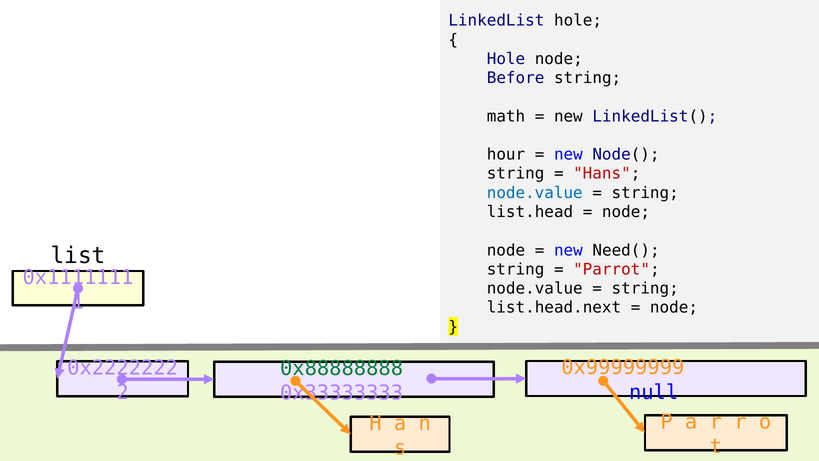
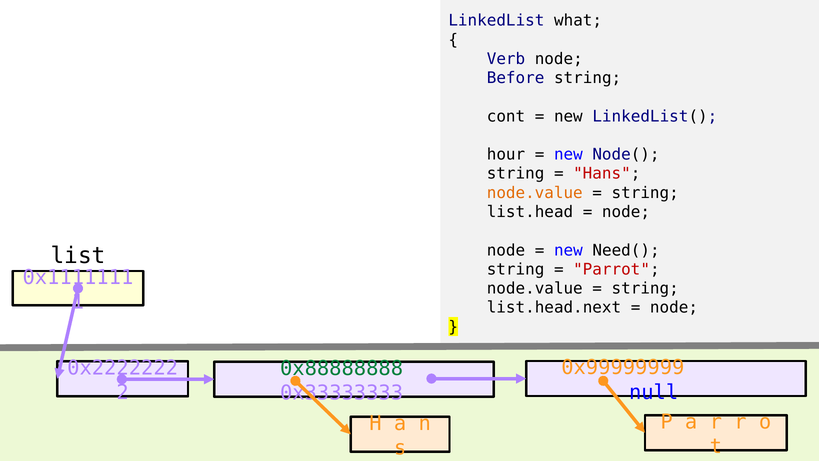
LinkedList hole: hole -> what (578, 21)
Hole: Hole -> Verb (506, 59)
math: math -> cont (506, 116)
node.value colour: blue -> orange (535, 193)
